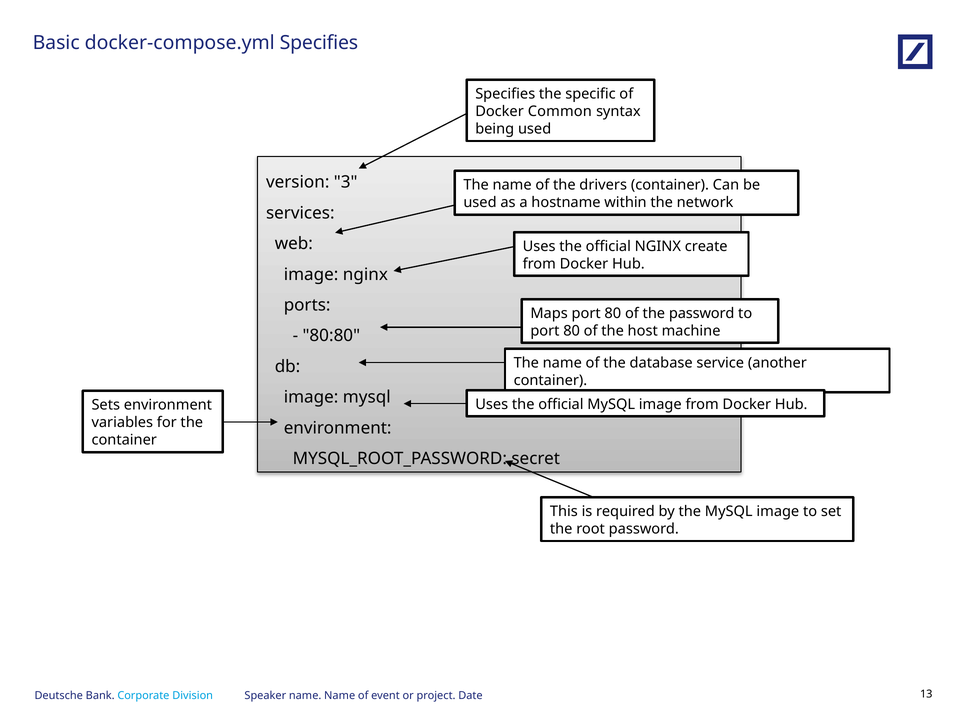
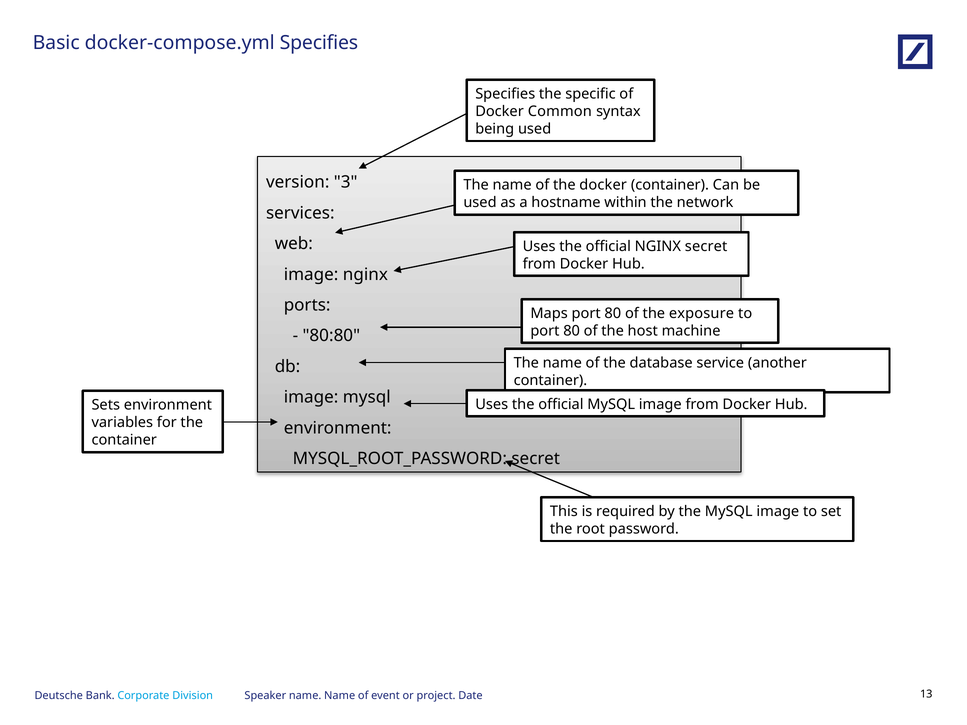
the drivers: drivers -> docker (603, 185)
NGINX create: create -> secret (706, 246)
the password: password -> exposure (702, 313)
